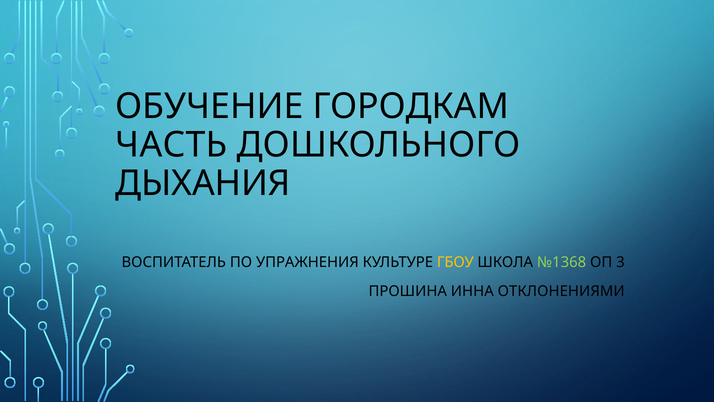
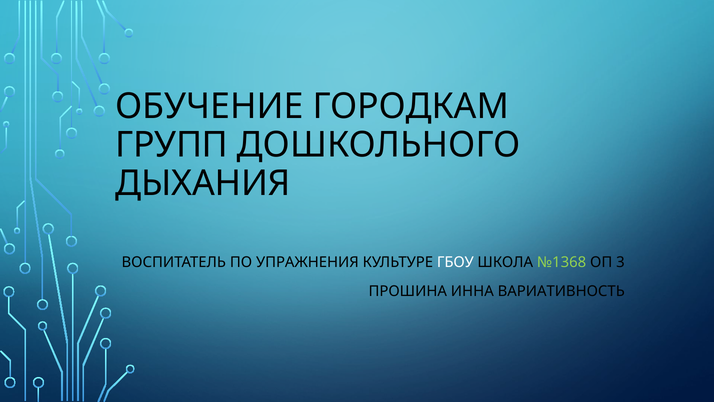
ЧАСТЬ: ЧАСТЬ -> ГРУПП (172, 145)
ГБОУ colour: yellow -> white (455, 262)
ОТКЛОНЕНИЯМИ: ОТКЛОНЕНИЯМИ -> ВАРИАТИВНОСТЬ (561, 291)
